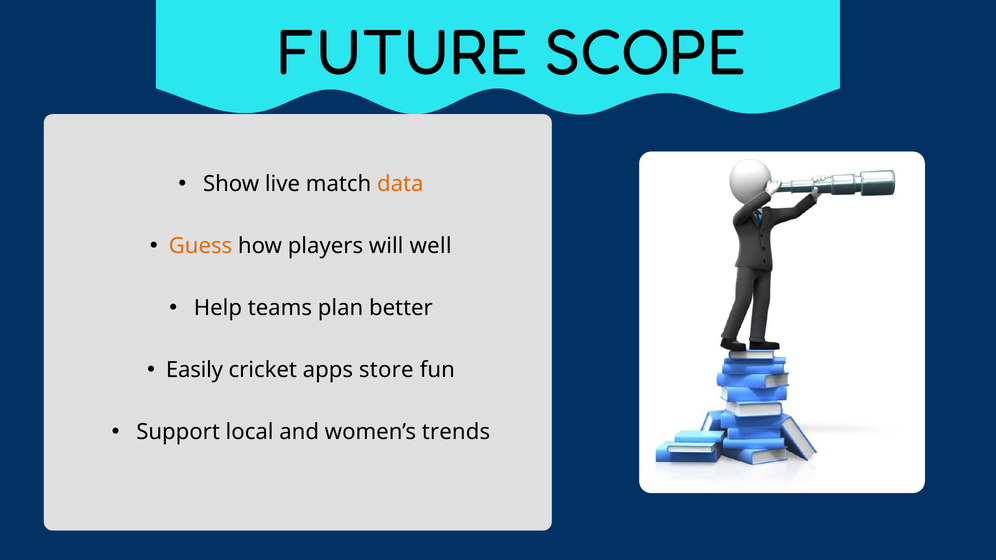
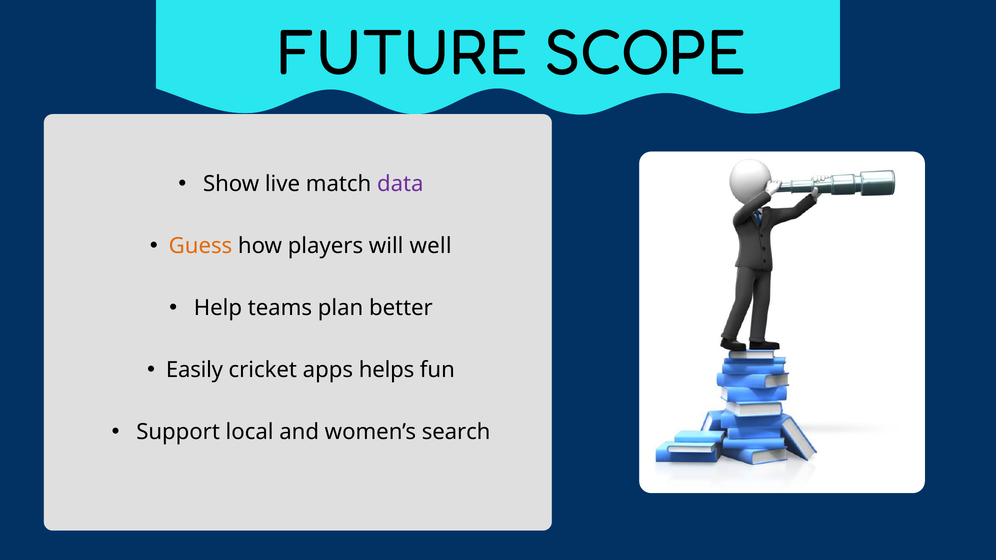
data colour: orange -> purple (400, 184)
store: store -> helps (387, 370)
trends: trends -> search (456, 432)
